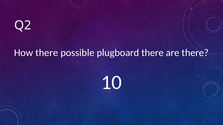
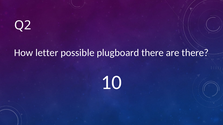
How there: there -> letter (47, 53)
